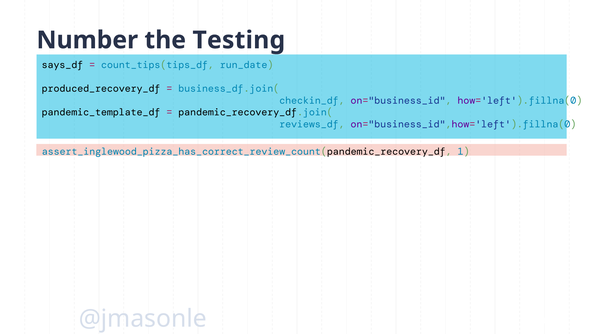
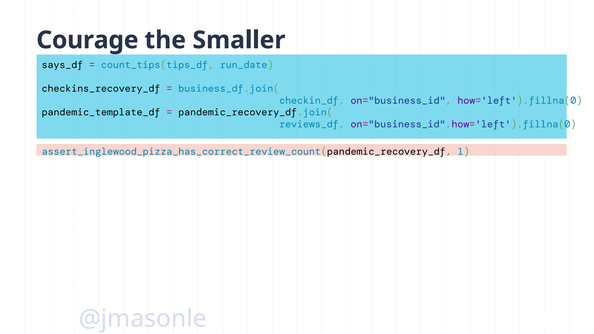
Number: Number -> Courage (87, 40)
Testing: Testing -> Smaller (239, 40)
produced_recovery_df: produced_recovery_df -> checkins_recovery_df (101, 89)
